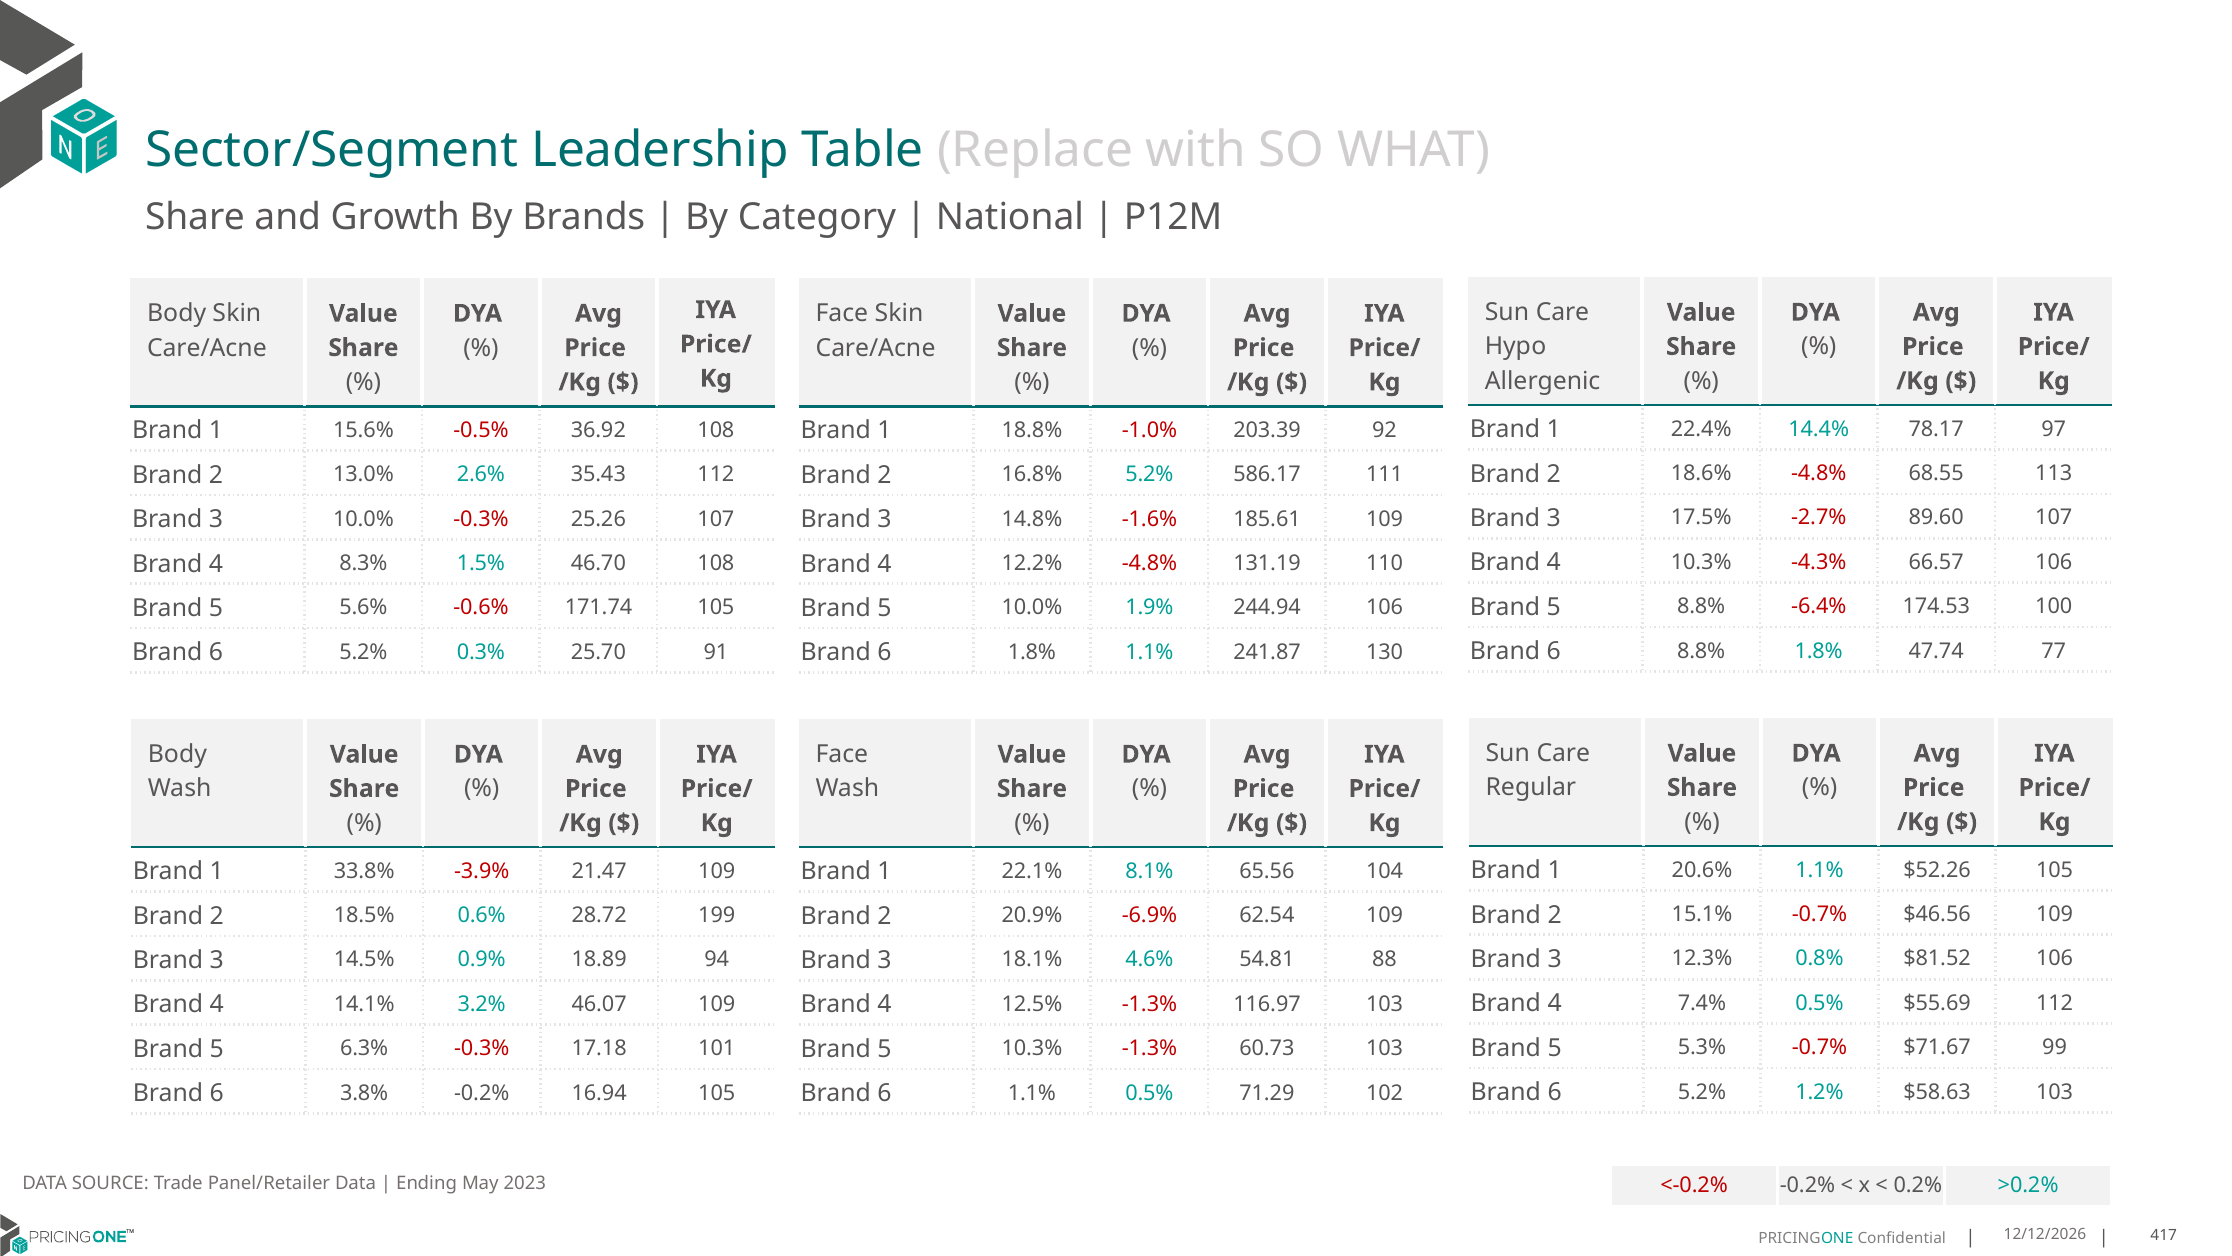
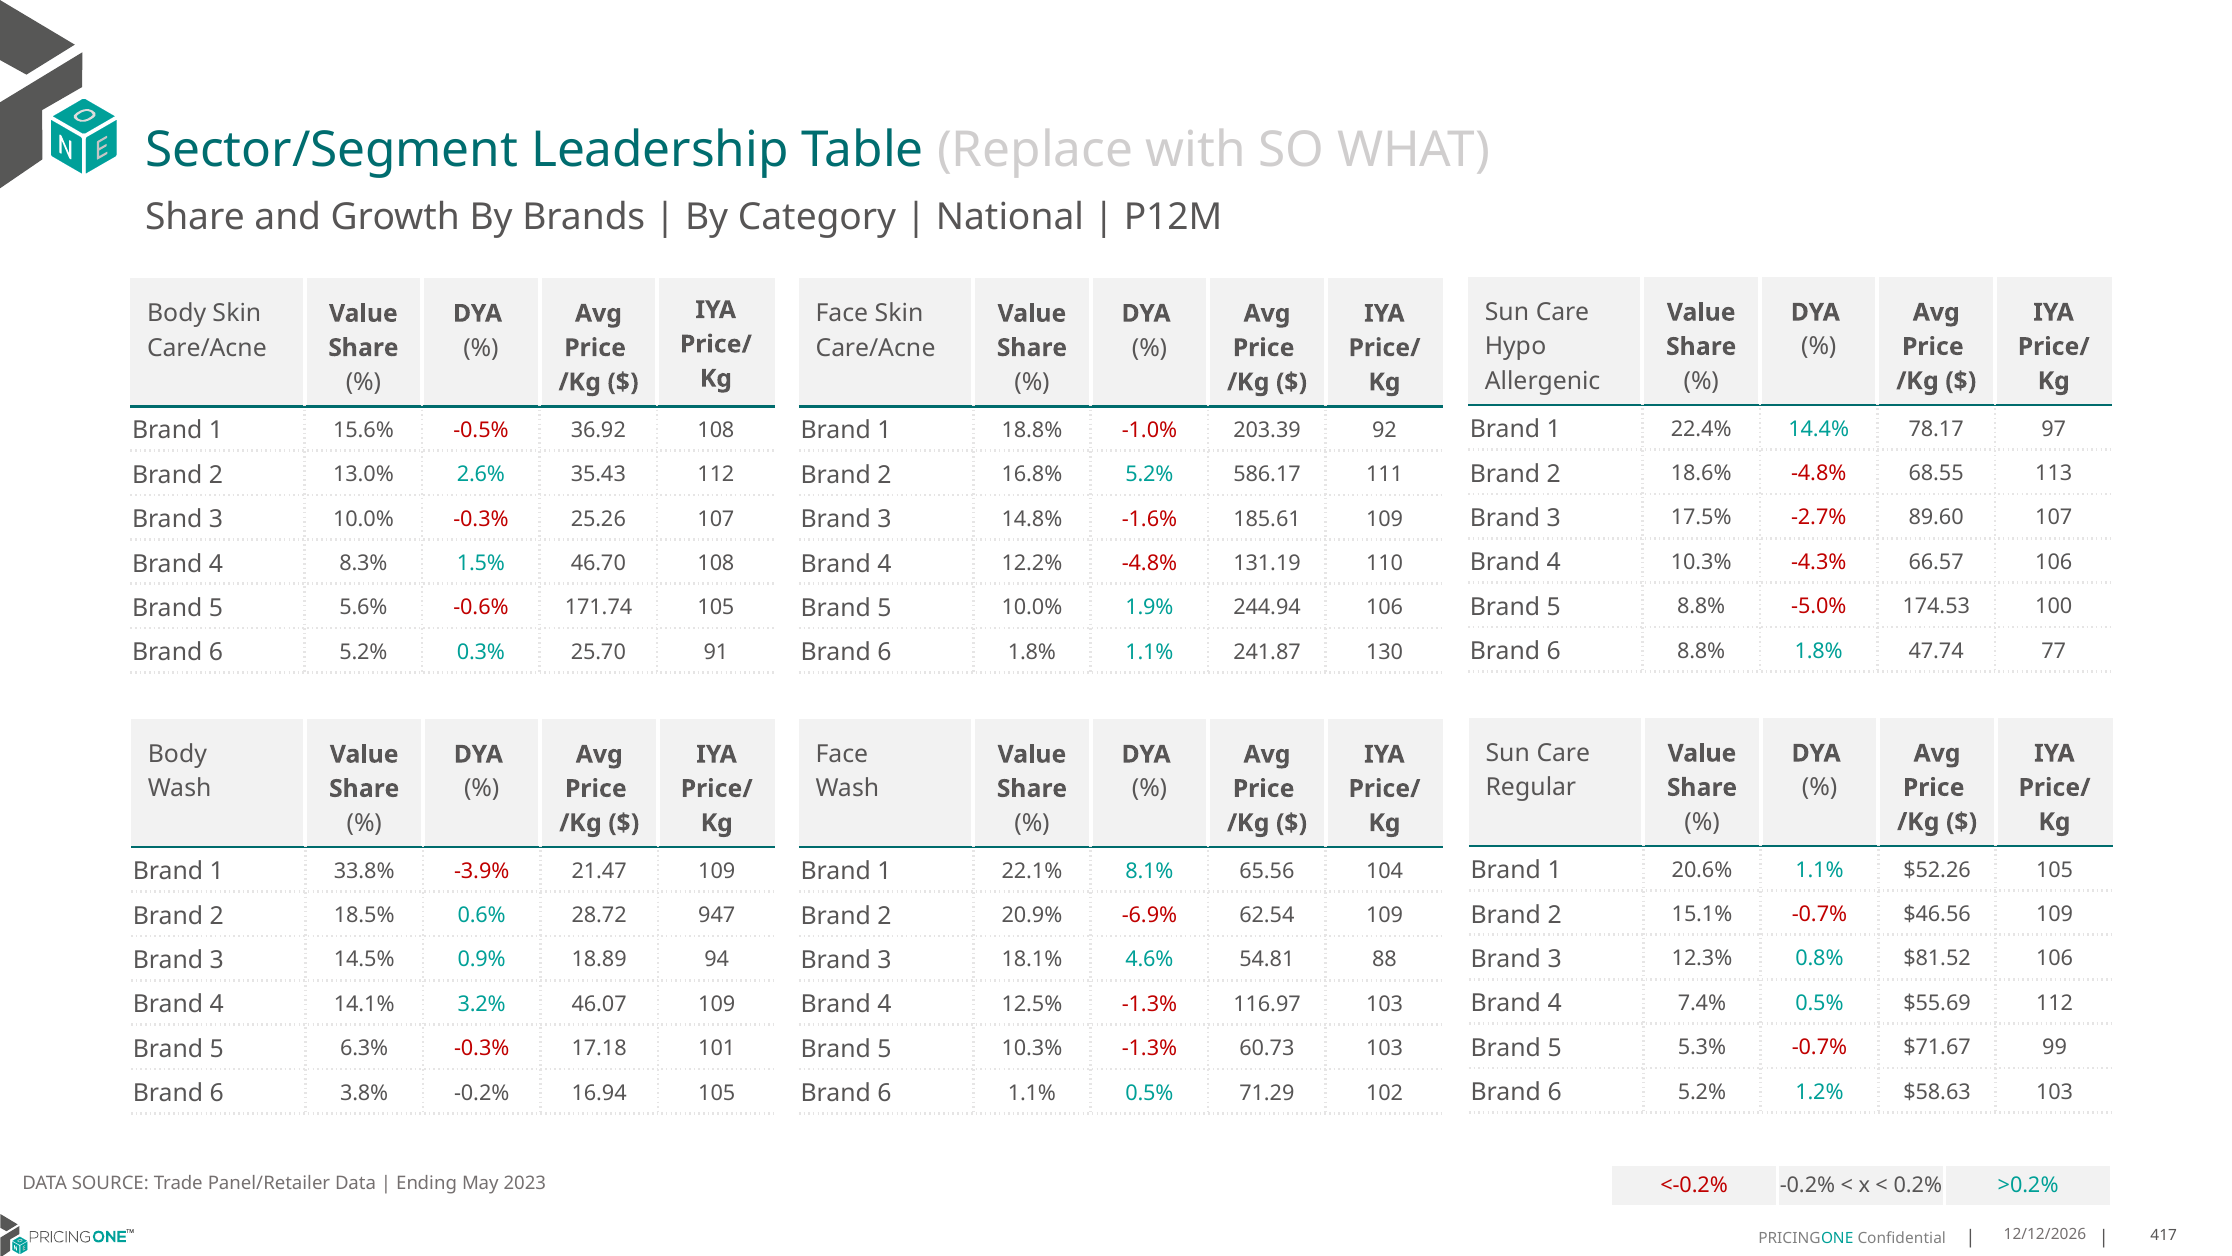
-6.4%: -6.4% -> -5.0% (1819, 606)
199: 199 -> 947 (717, 915)
